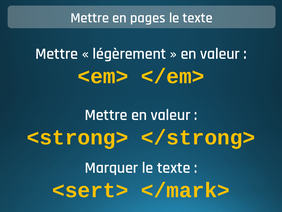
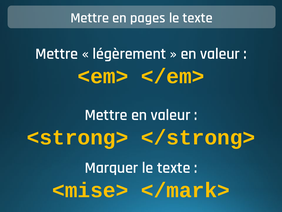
<sert>: <sert> -> <mise> (90, 190)
